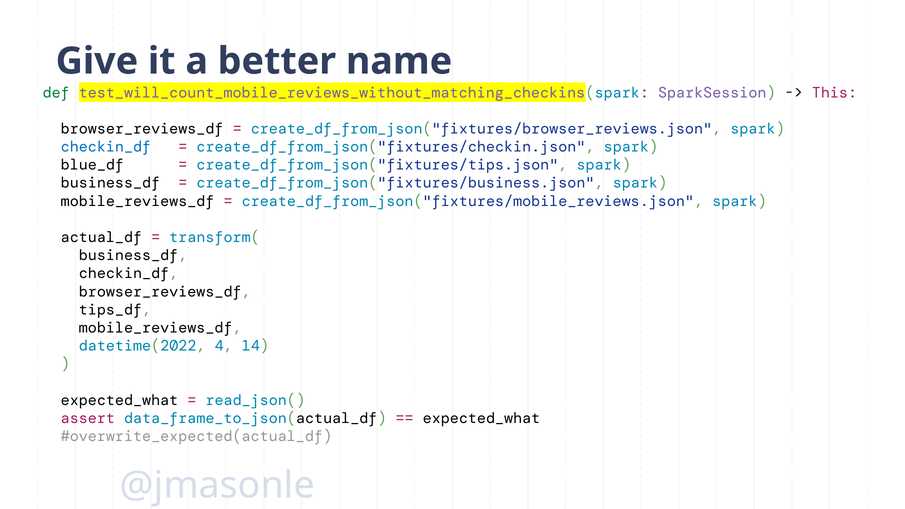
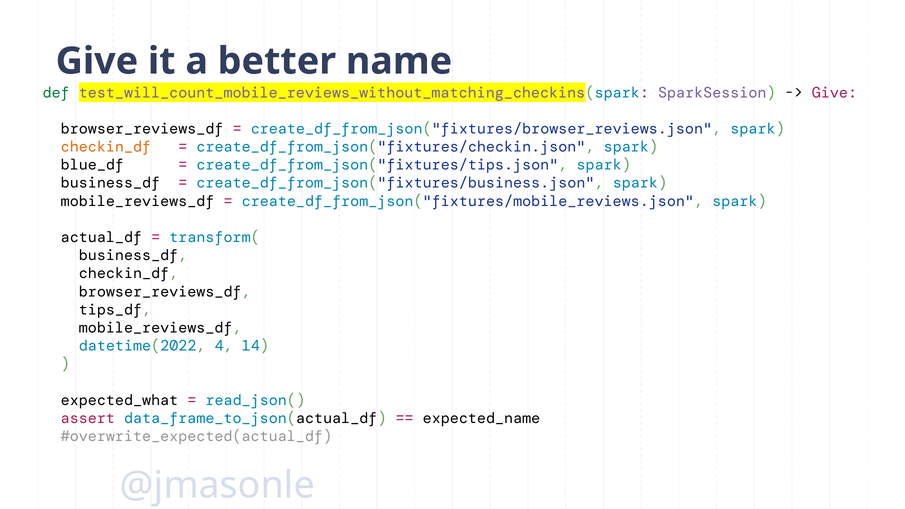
This: This -> Give (834, 93)
checkin_df colour: blue -> orange (106, 147)
expected_what: expected_what -> expected_name (481, 418)
